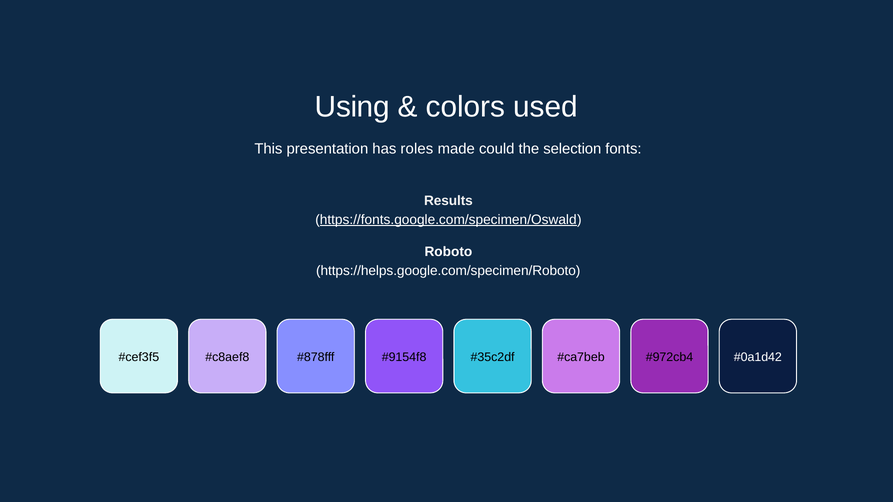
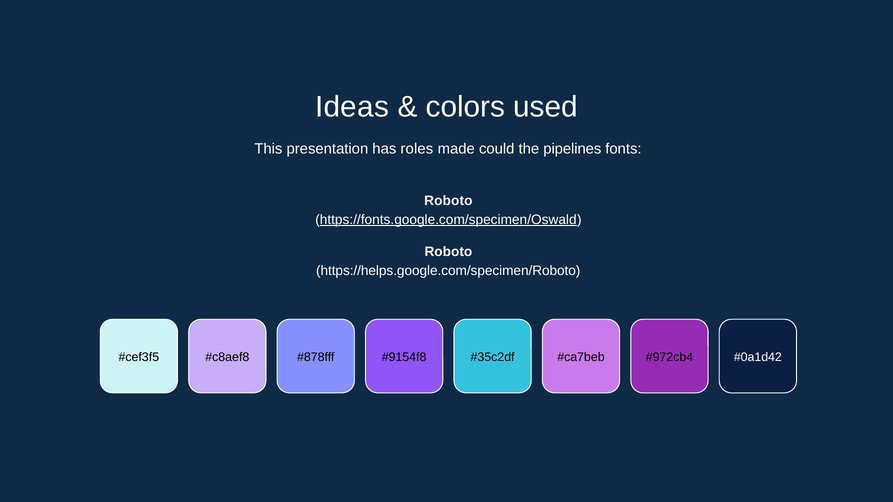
Using: Using -> Ideas (352, 107)
selection: selection -> pipelines (572, 149)
Results: Results -> Roboto (448, 201)
